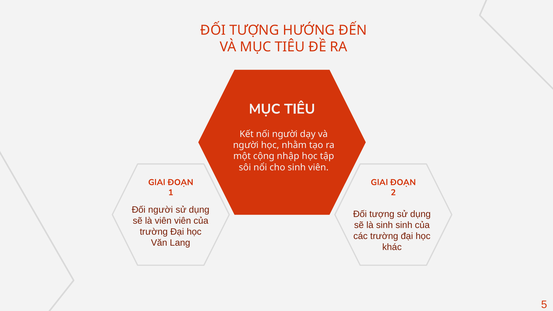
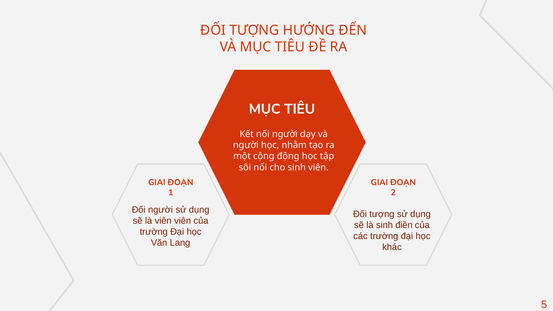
nhập: nhập -> động (288, 156)
sinh sinh: sinh -> điền (404, 225)
